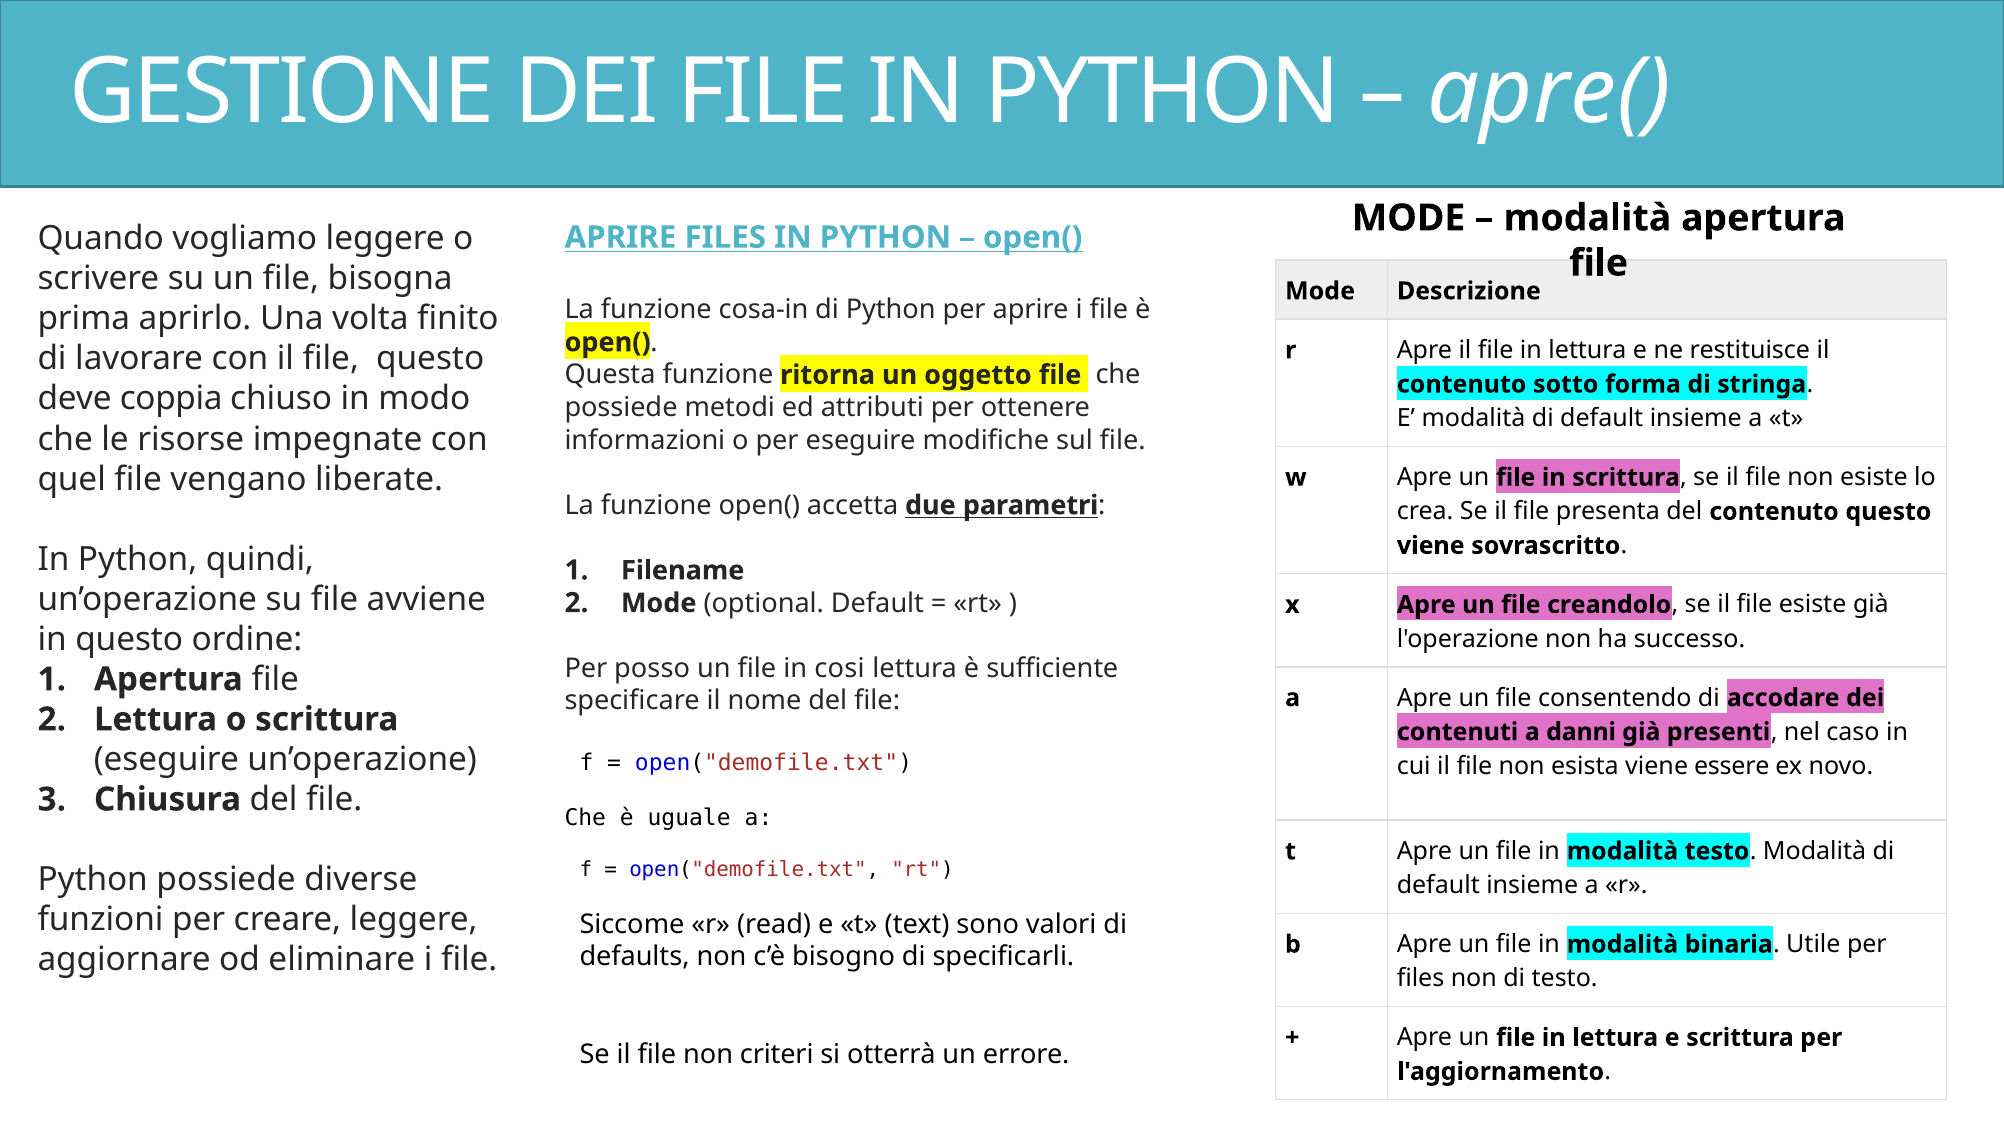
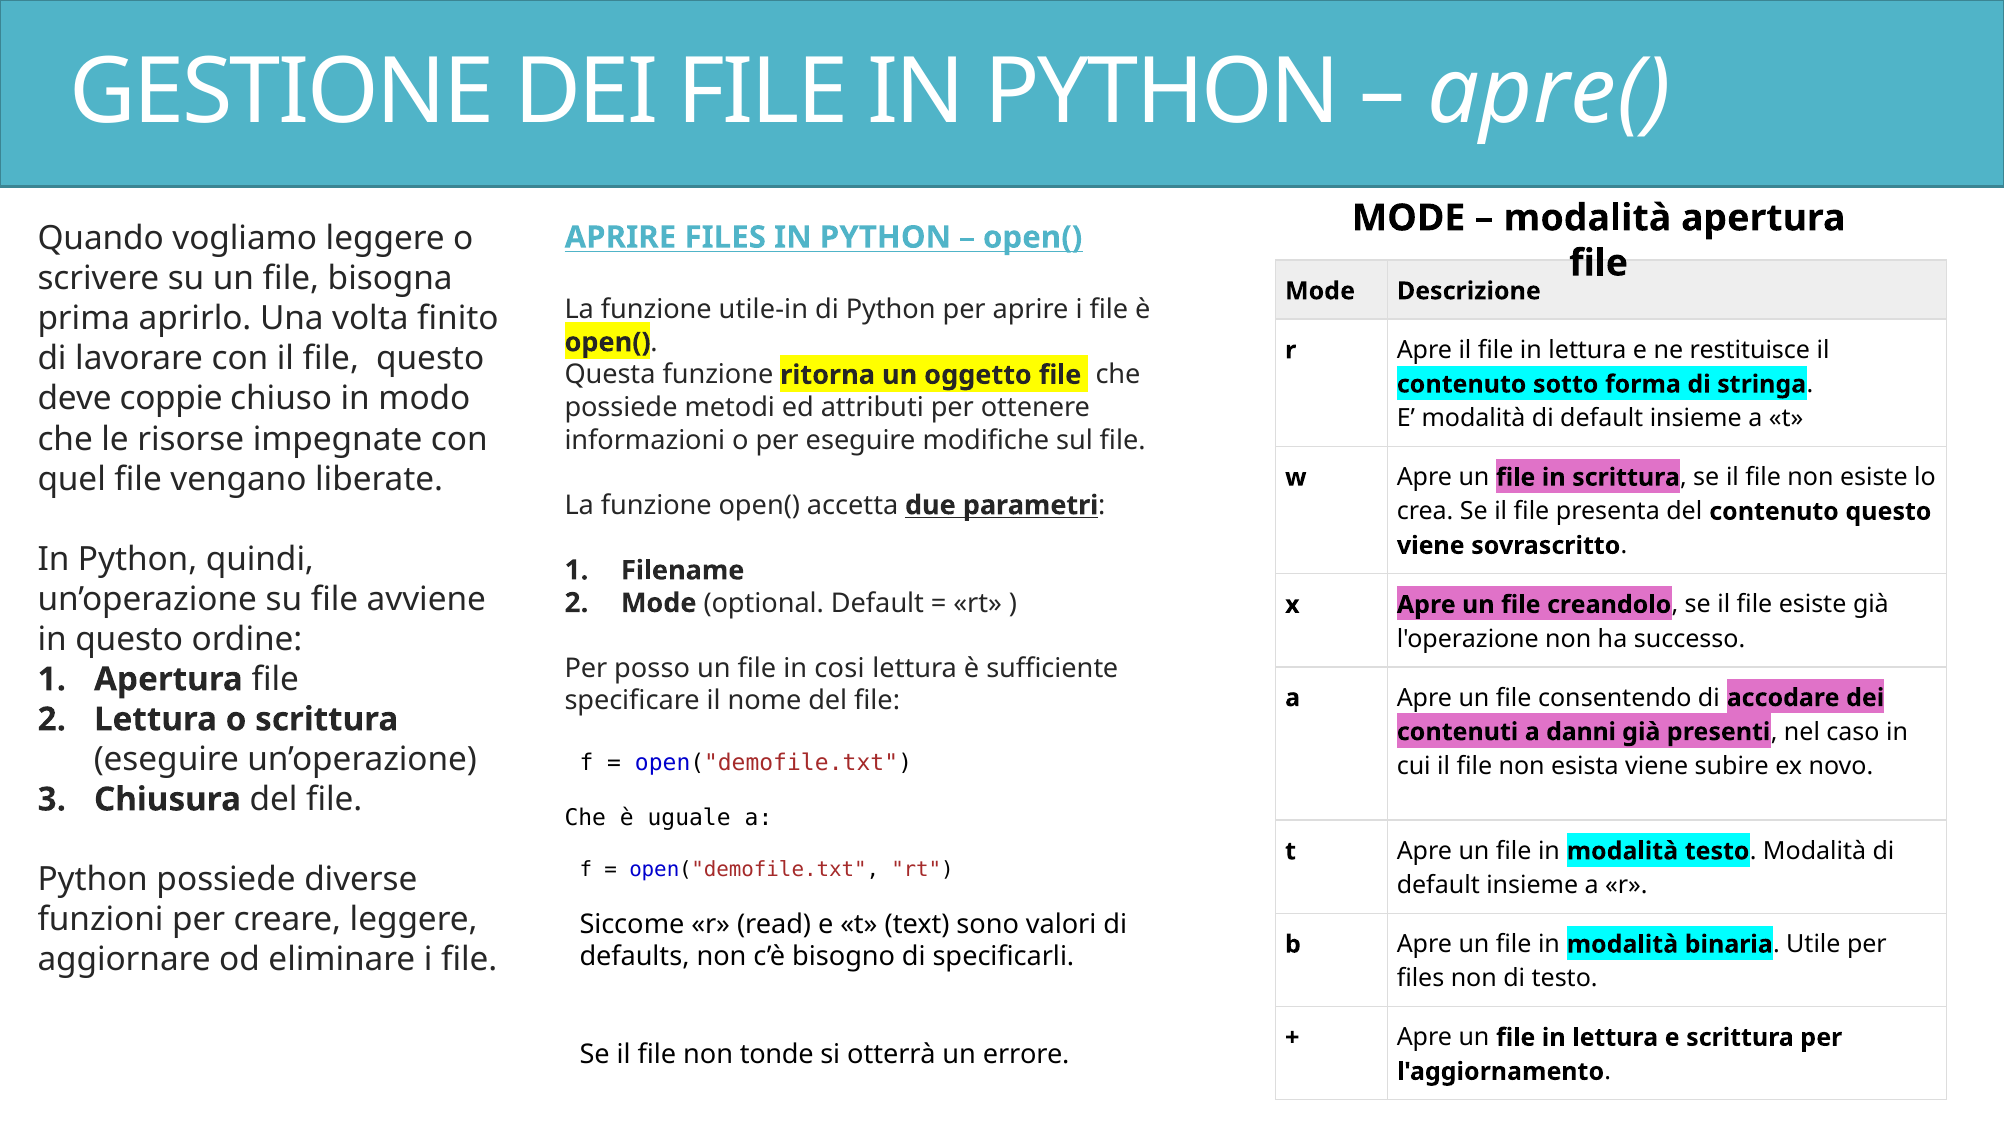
cosa-in: cosa-in -> utile-in (763, 310)
coppia: coppia -> coppie (171, 399)
essere: essere -> subire (1732, 766)
criteri: criteri -> tonde (777, 1055)
